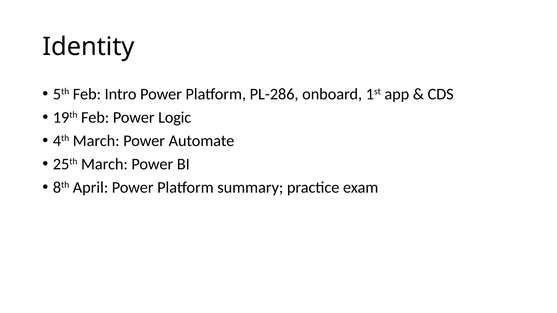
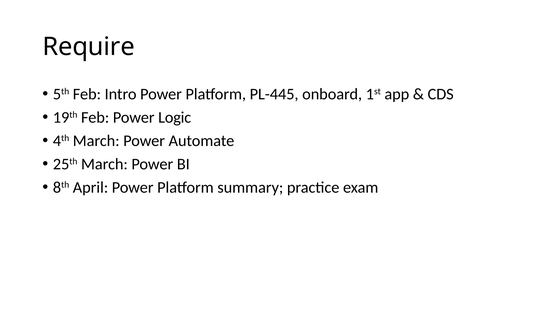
Identity: Identity -> Require (89, 47)
PL-286: PL-286 -> PL-445 (274, 94)
